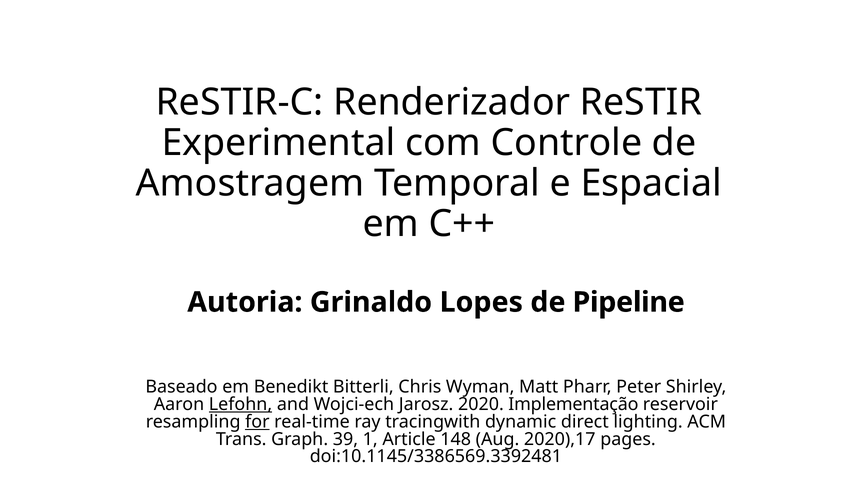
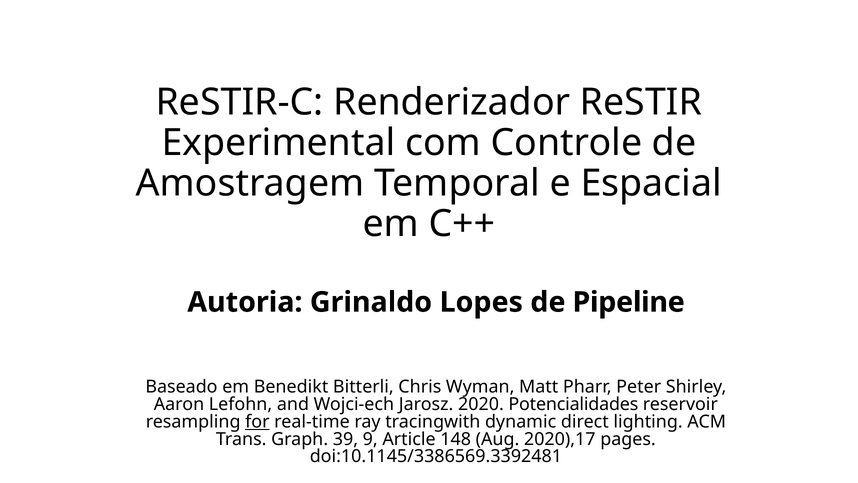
Lefohn underline: present -> none (241, 404)
Implementação: Implementação -> Potencialidades (573, 404)
1: 1 -> 9 (370, 439)
